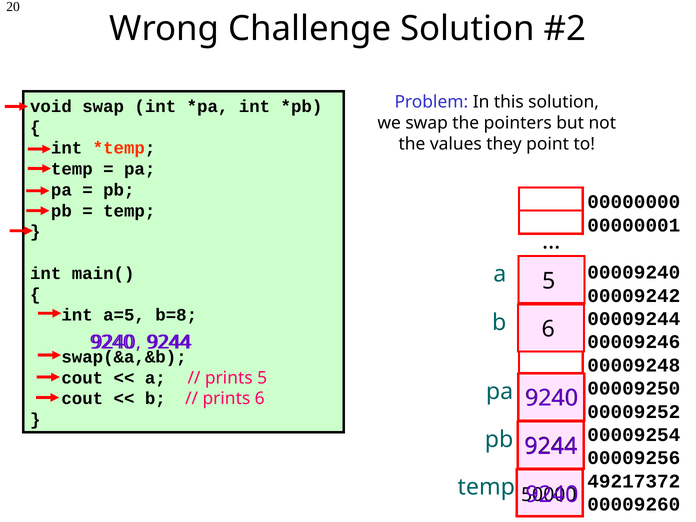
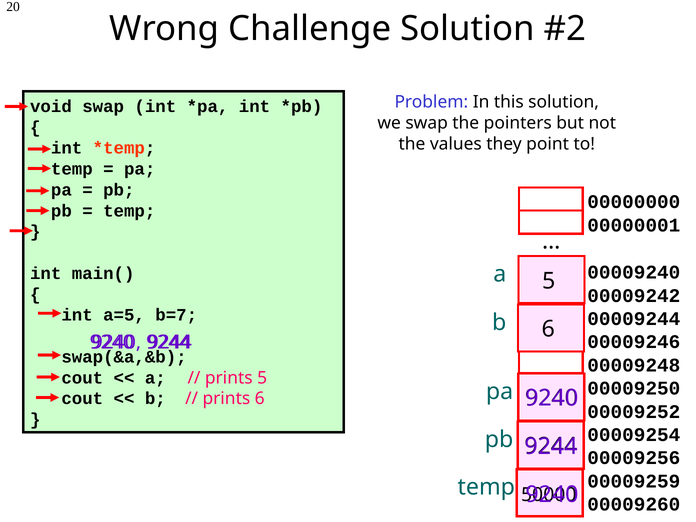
b=8: b=8 -> b=7 (176, 315)
49217372: 49217372 -> 00009259 (634, 481)
